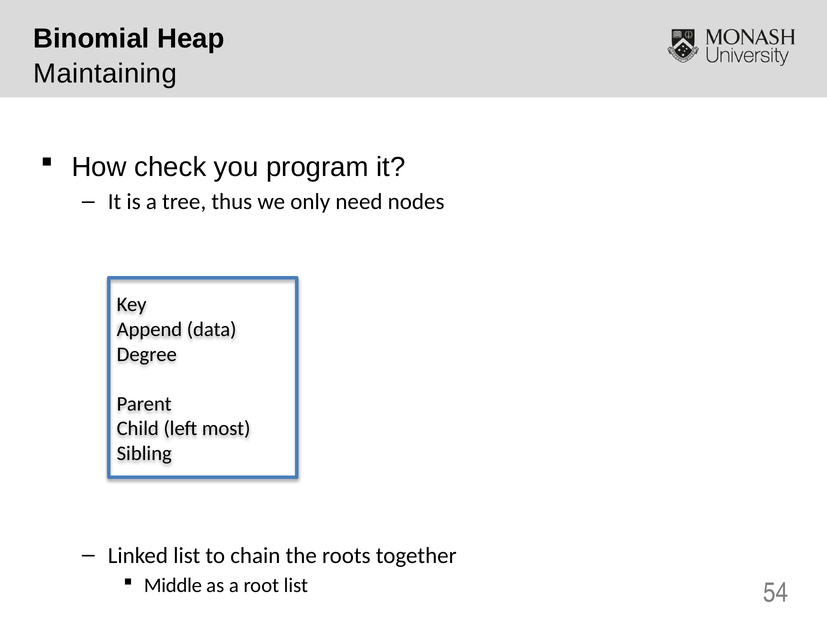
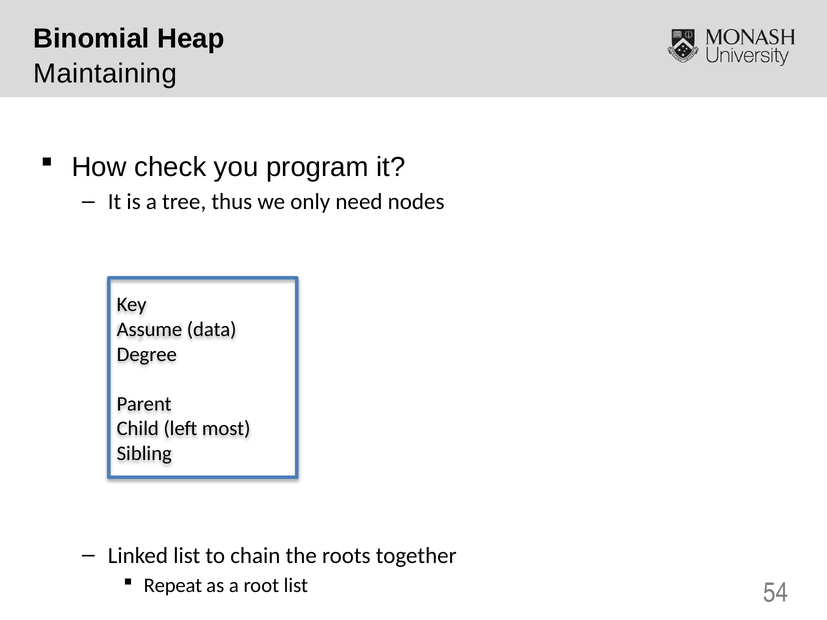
Append: Append -> Assume (149, 330)
Middle: Middle -> Repeat (173, 586)
